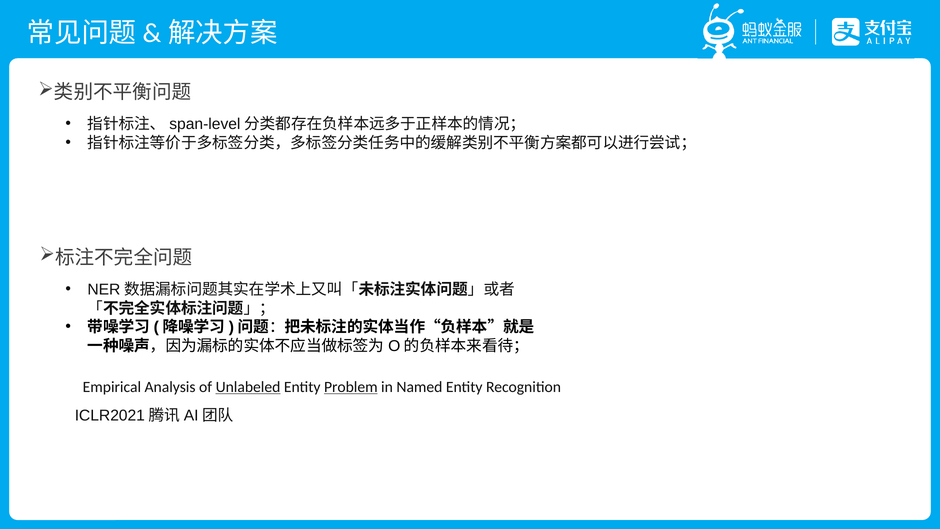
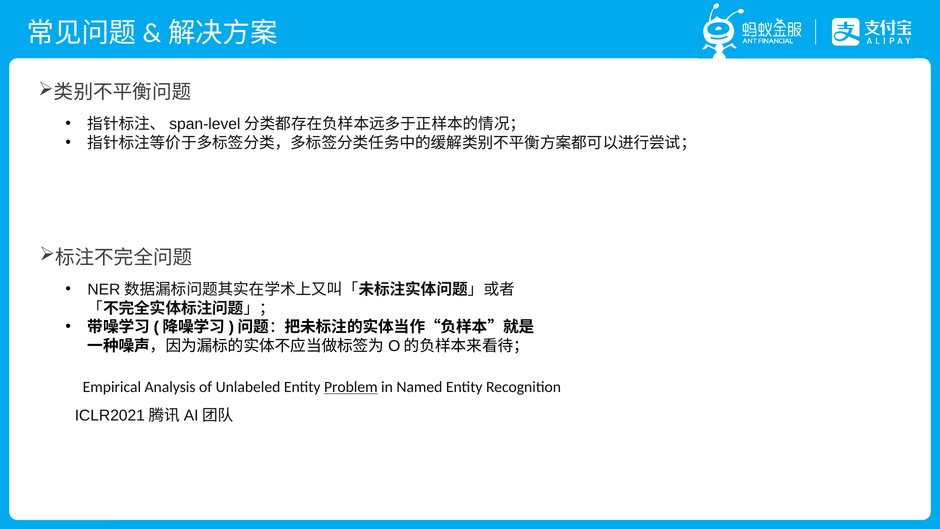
Unlabeled underline: present -> none (248, 387)
